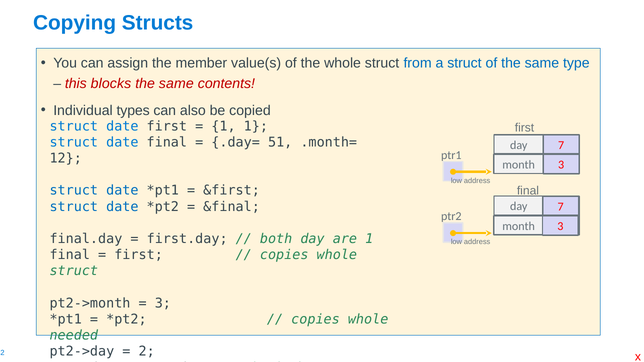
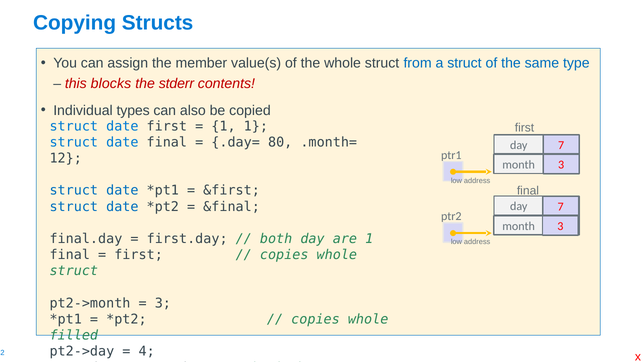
same: same -> stderr (176, 84)
51: 51 -> 80 (280, 142)
needed: needed -> filled (74, 336)
2: 2 -> 4 (147, 352)
